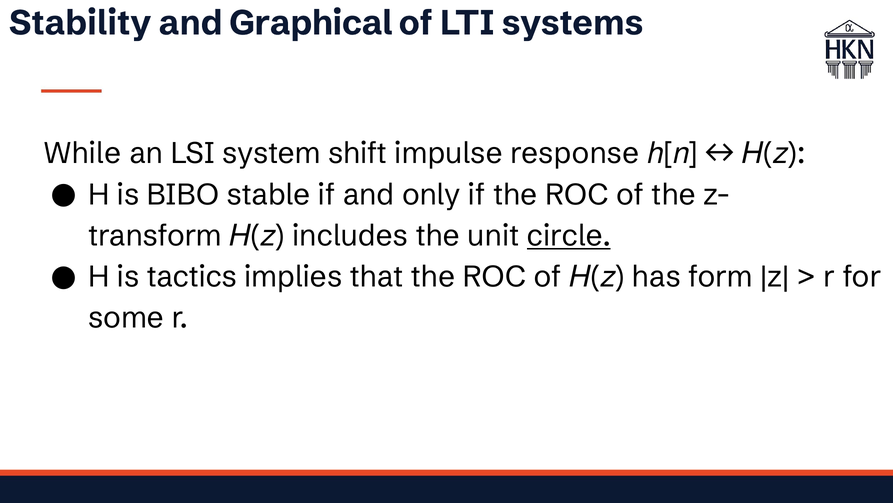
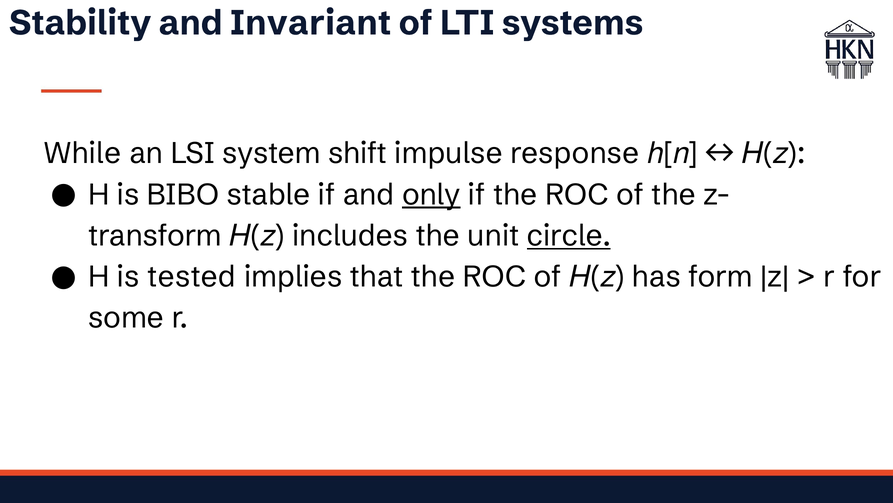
Graphical: Graphical -> Invariant (311, 23)
only underline: none -> present (431, 195)
tactics: tactics -> tested (192, 277)
